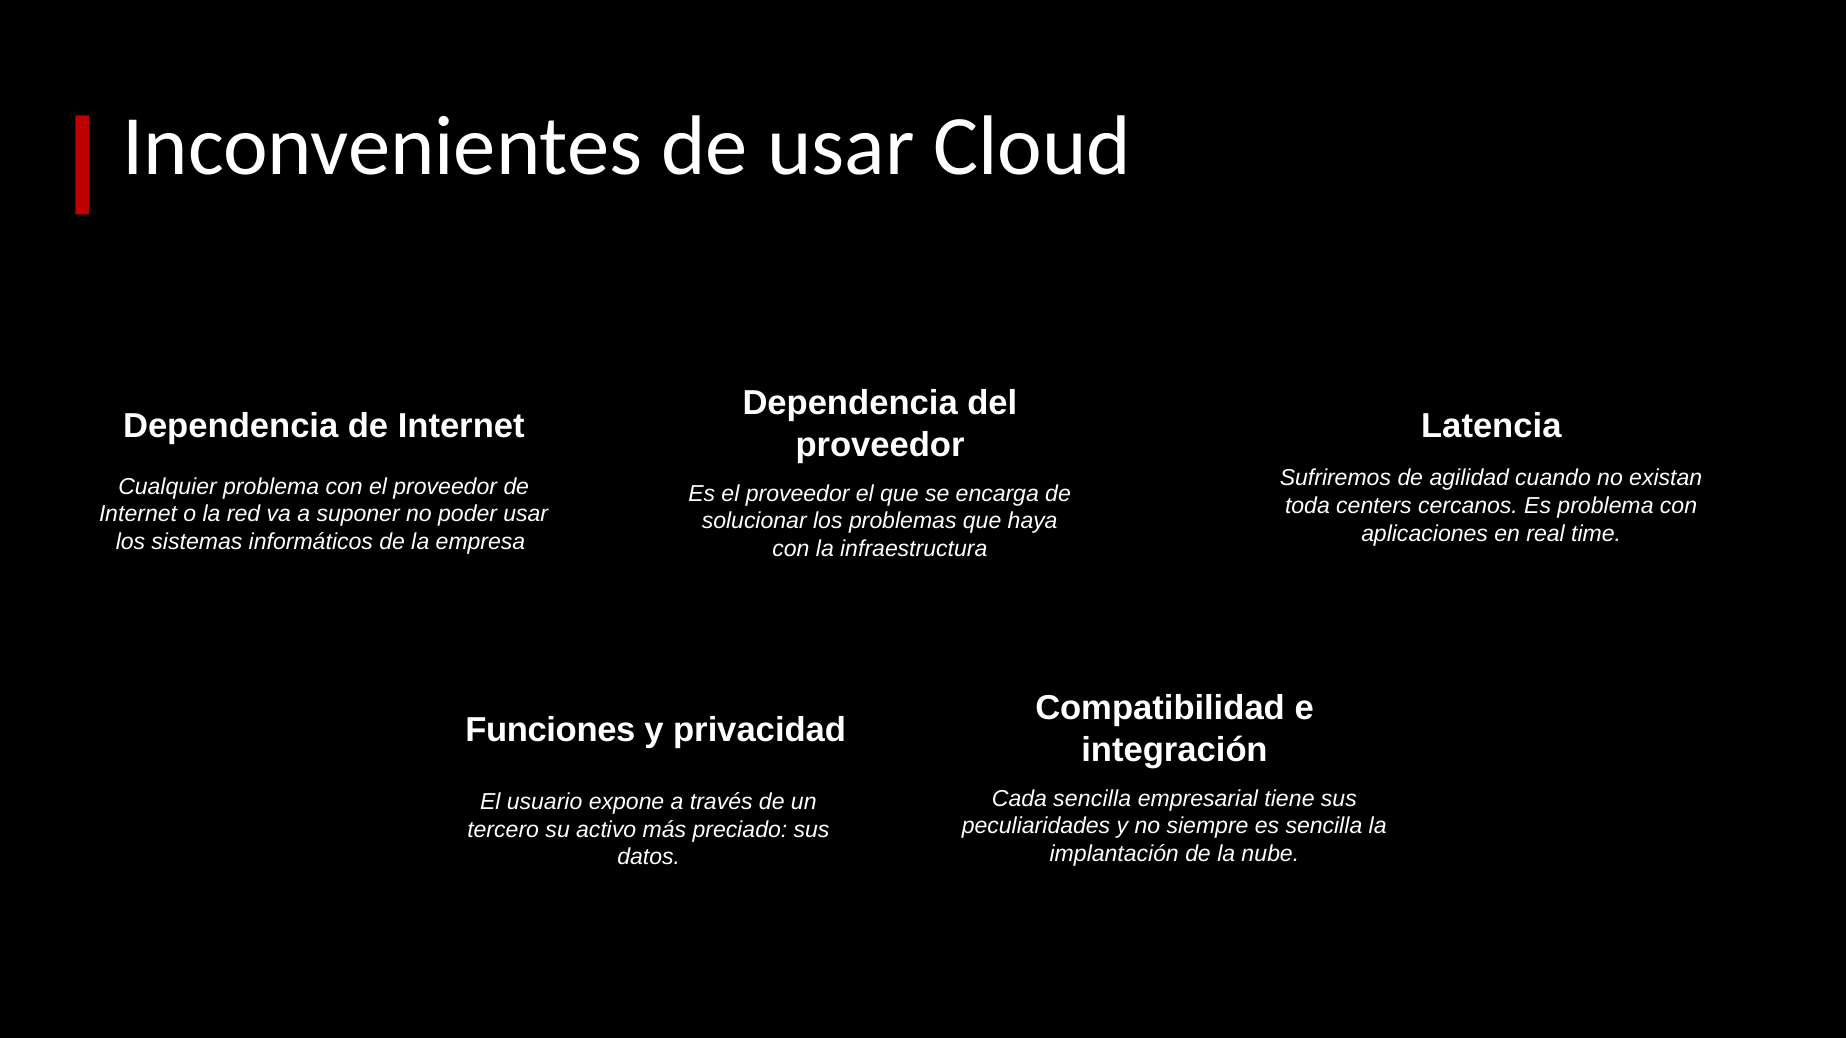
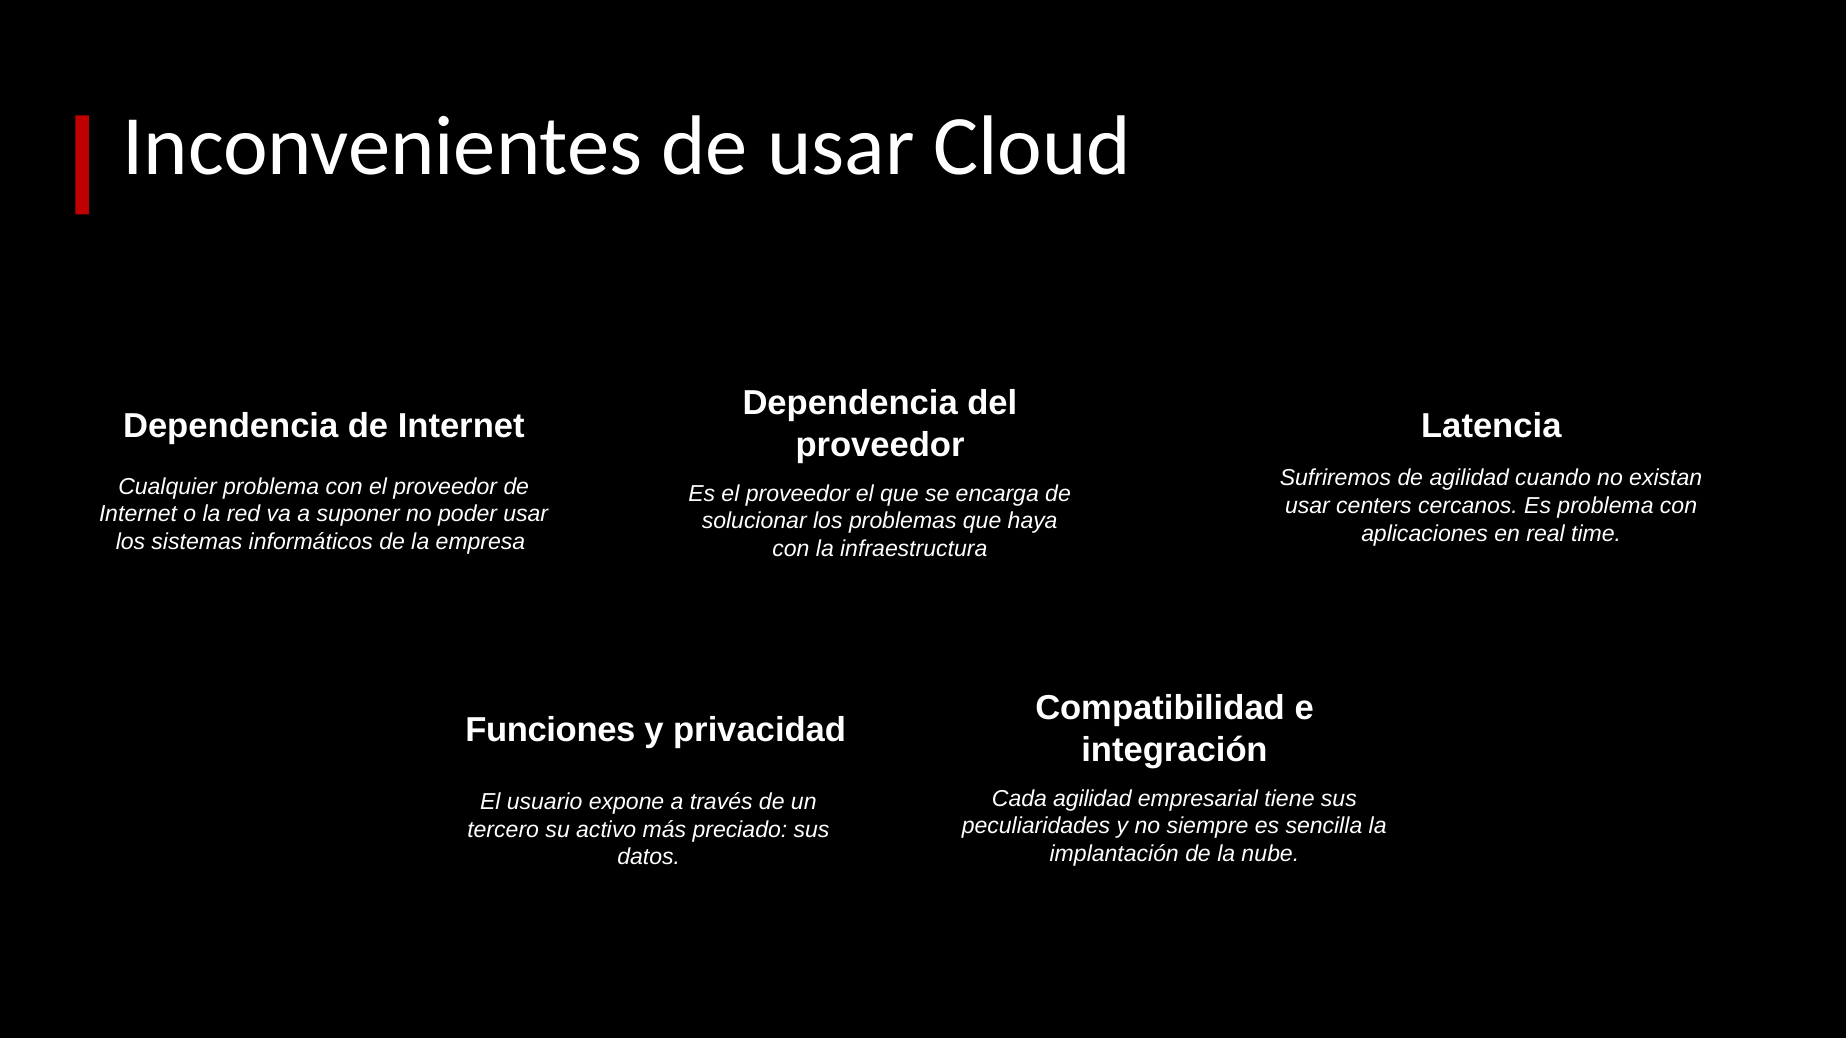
toda: toda -> usar (1307, 506)
Cada sencilla: sencilla -> agilidad (1092, 799)
